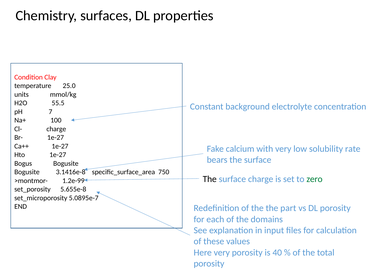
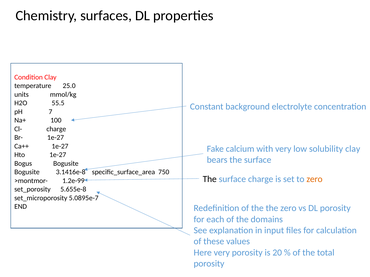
solubility rate: rate -> clay (353, 149)
zero colour: green -> orange (315, 180)
the part: part -> zero (288, 209)
40: 40 -> 20 (277, 253)
